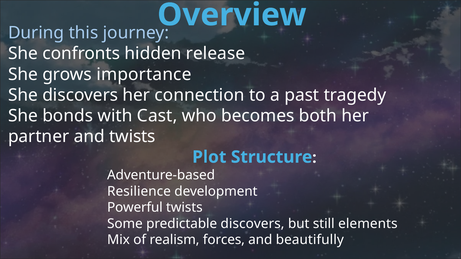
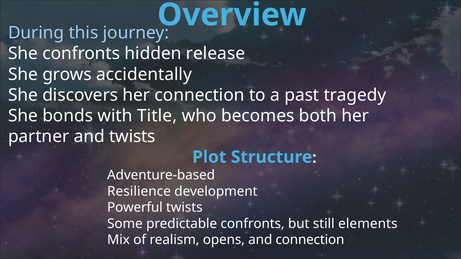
importance: importance -> accidentally (144, 74)
Cast: Cast -> Title (157, 116)
predictable discovers: discovers -> confronts (253, 224)
forces: forces -> opens (224, 240)
and beautifully: beautifully -> connection (310, 240)
